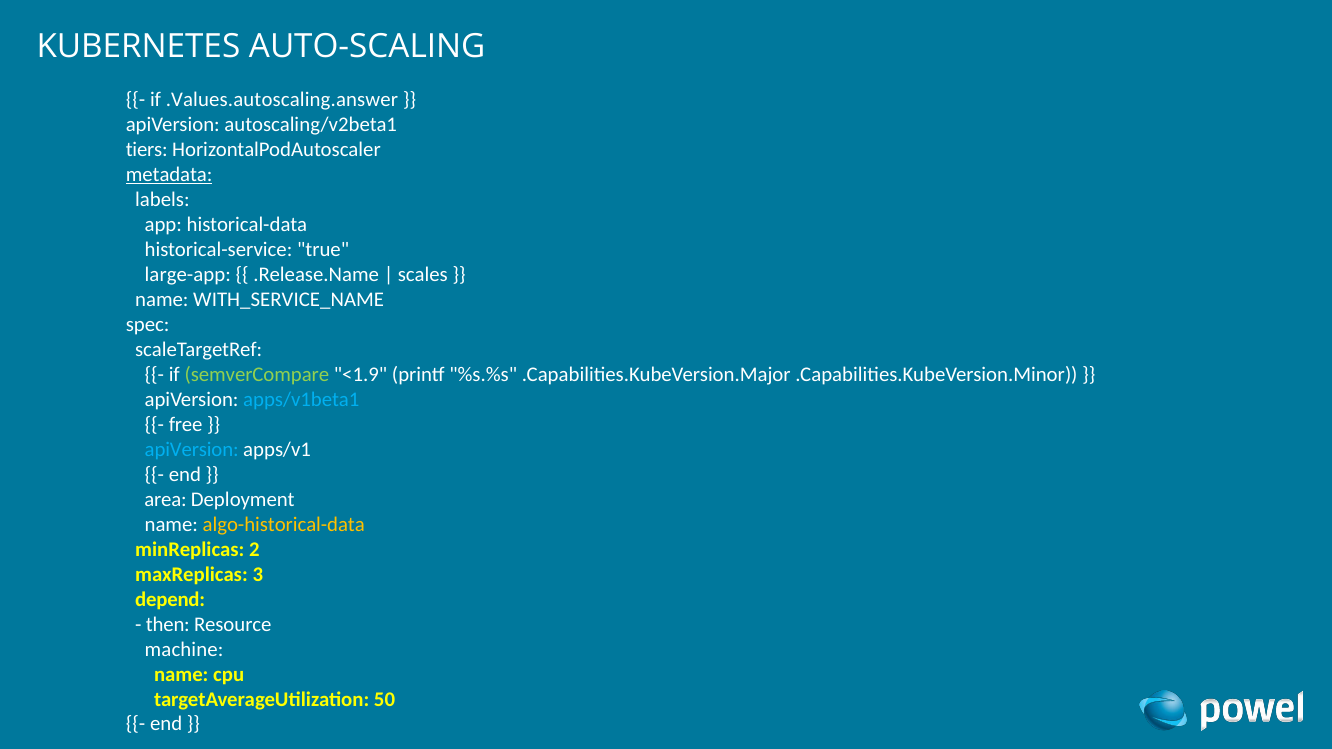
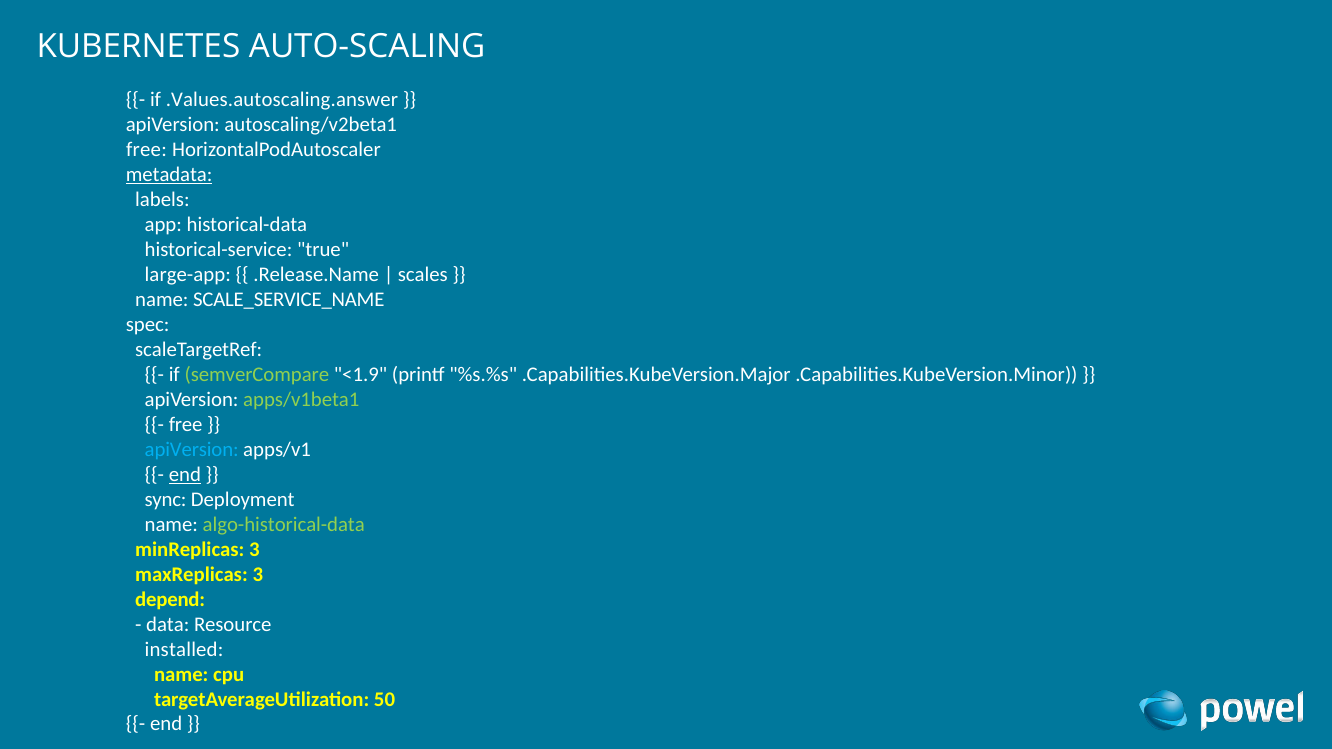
tiers: tiers -> free (147, 150)
WITH_SERVICE_NAME: WITH_SERVICE_NAME -> SCALE_SERVICE_NAME (289, 300)
apps/v1beta1 colour: light blue -> light green (301, 400)
end underline: none -> present (185, 475)
area: area -> sync (166, 500)
algo-historical-data colour: yellow -> light green (284, 525)
minReplicas 2: 2 -> 3 (254, 550)
then: then -> data (168, 624)
machine: machine -> installed (184, 649)
